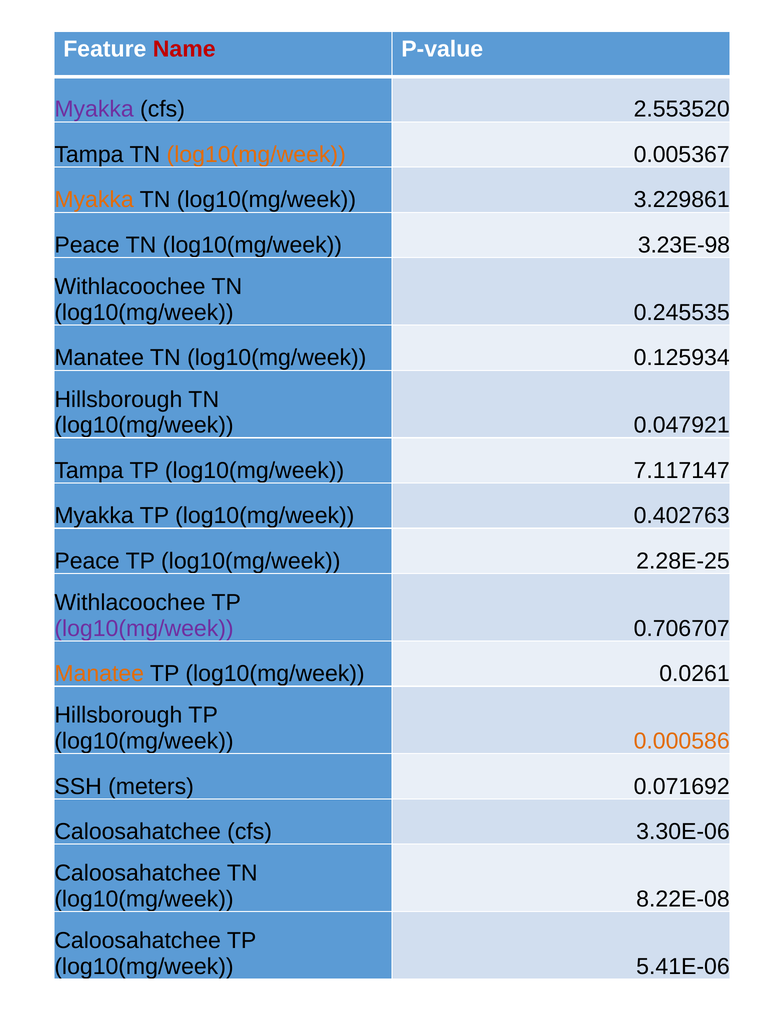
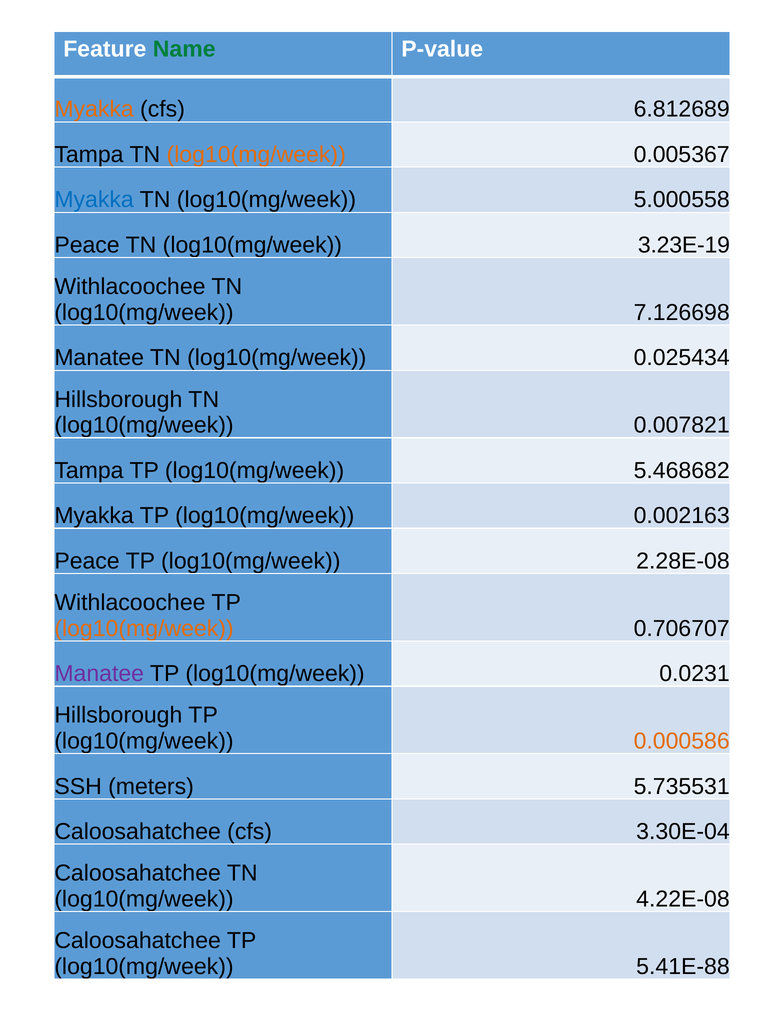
Name colour: red -> green (184, 49)
Myakka colour: purple -> orange (94, 109)
2.553520: 2.553520 -> 6.812689 (682, 109)
Myakka colour: orange -> blue (94, 200)
3.229861: 3.229861 -> 5.000558 (682, 200)
3.23E-98: 3.23E-98 -> 3.23E-19 (684, 245)
0.245535: 0.245535 -> 7.126698 (682, 312)
0.125934: 0.125934 -> 0.025434 (682, 358)
0.047921: 0.047921 -> 0.007821 (682, 425)
7.117147: 7.117147 -> 5.468682 (682, 470)
0.402763: 0.402763 -> 0.002163 (682, 516)
2.28E-25: 2.28E-25 -> 2.28E-08 (683, 561)
log10(mg/week colour: purple -> orange (144, 628)
Manatee colour: orange -> purple (99, 673)
0.0261: 0.0261 -> 0.0231 (695, 673)
0.071692: 0.071692 -> 5.735531 (682, 786)
3.30E-06: 3.30E-06 -> 3.30E-04 (683, 831)
8.22E-08: 8.22E-08 -> 4.22E-08 (683, 899)
5.41E-06: 5.41E-06 -> 5.41E-88 (683, 966)
